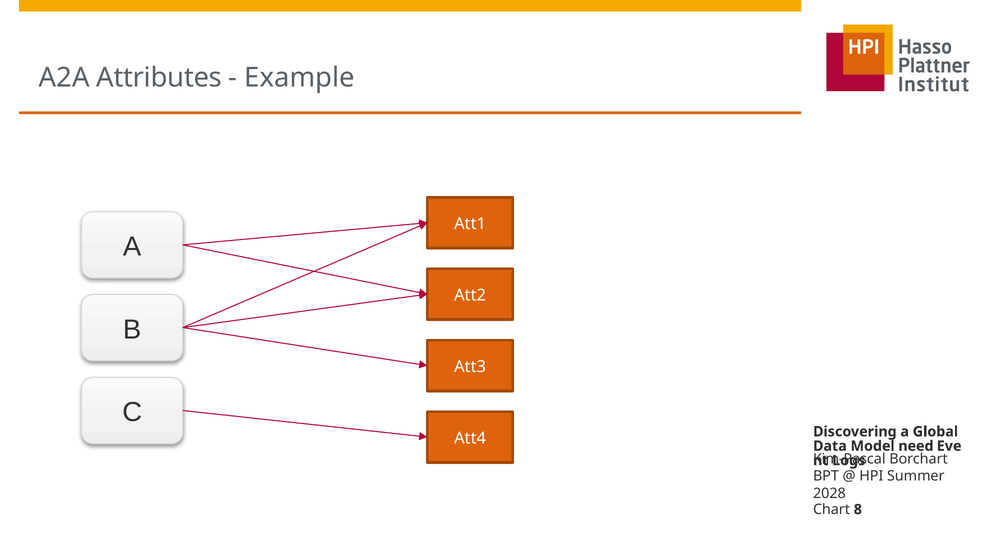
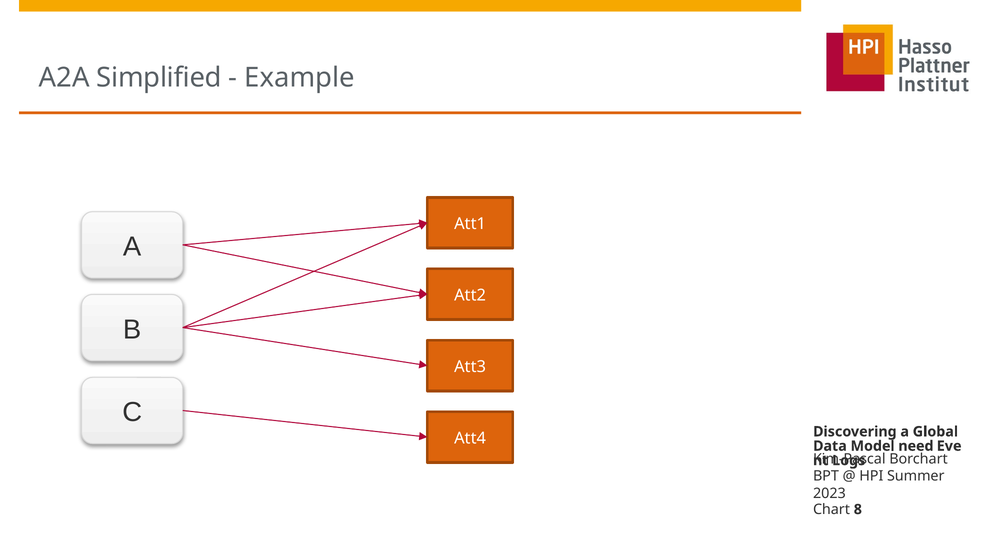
Attributes: Attributes -> Simplified (159, 78)
2028: 2028 -> 2023 (829, 493)
